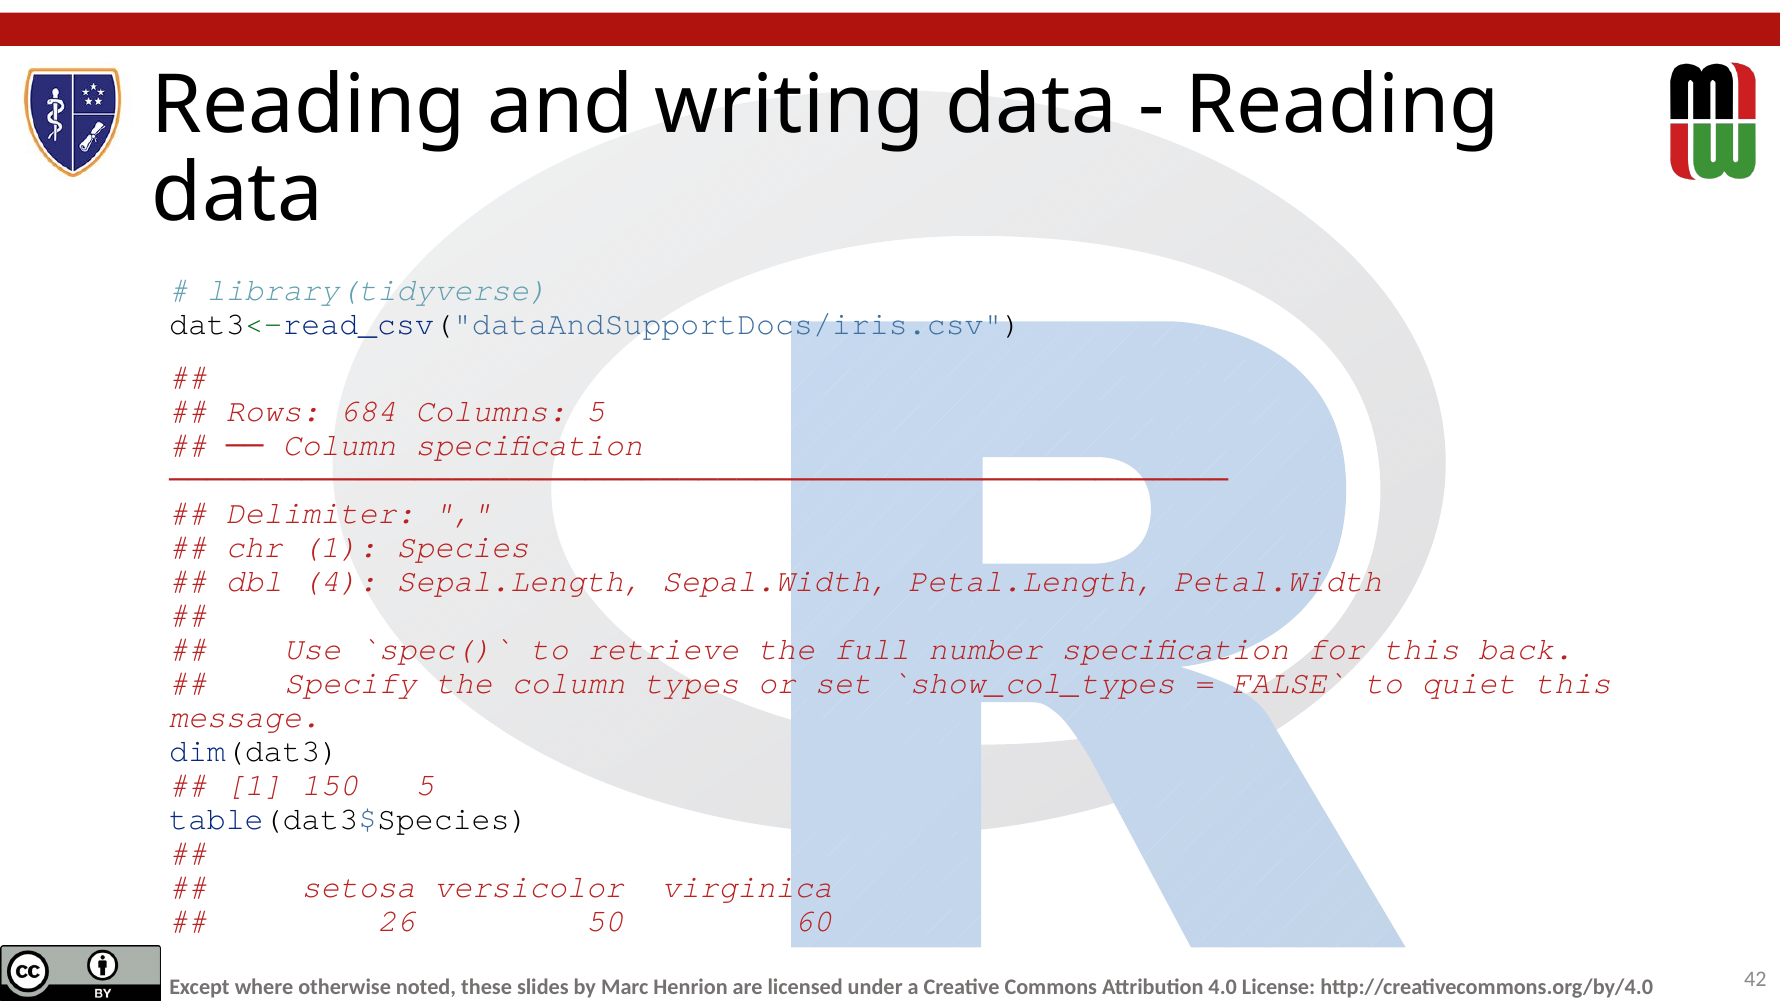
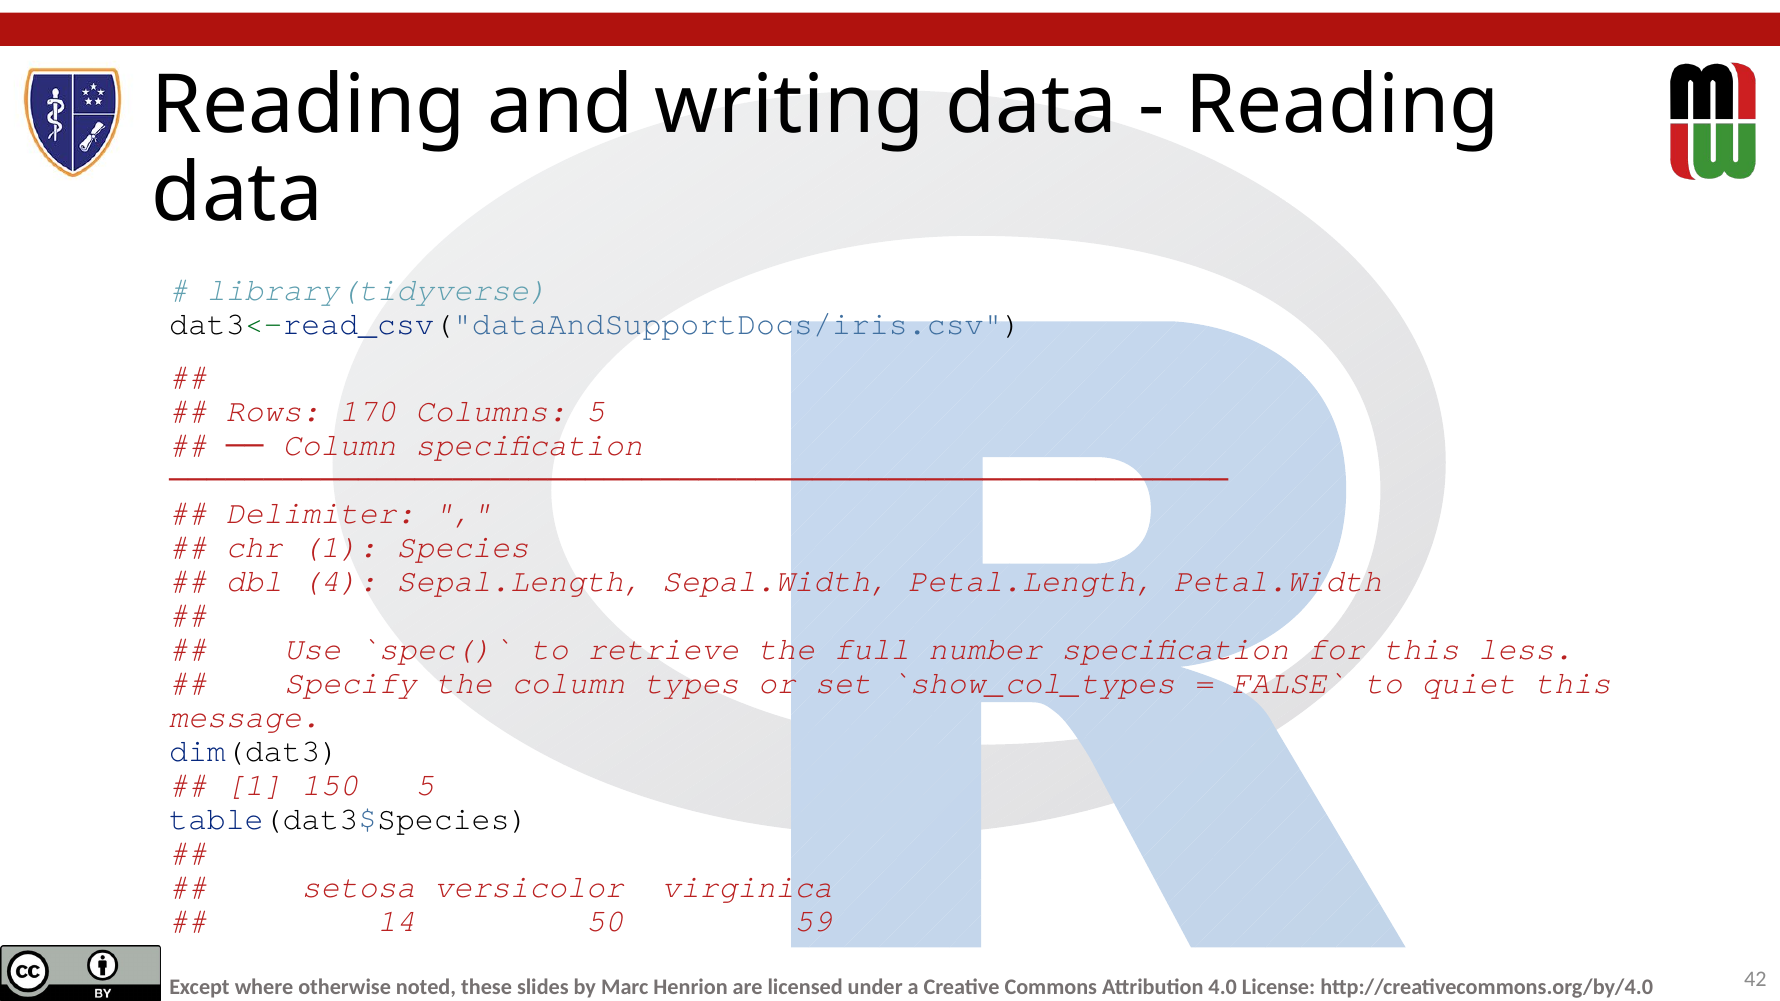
684: 684 -> 170 (368, 411)
back: back -> less (1526, 649)
26: 26 -> 14 (396, 922)
60: 60 -> 59 (813, 922)
